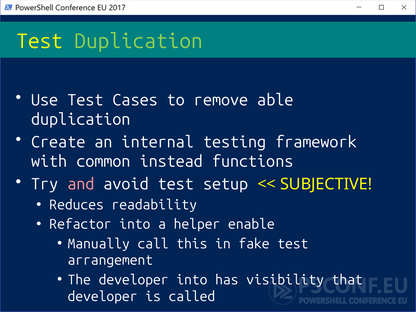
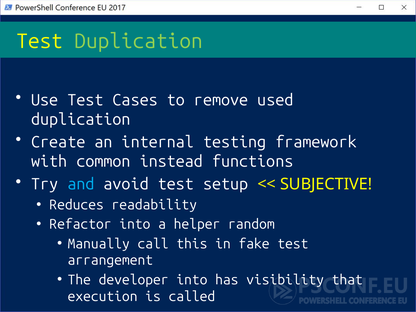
able: able -> used (275, 100)
and colour: pink -> light blue (81, 184)
enable: enable -> random (251, 224)
developer: developer -> execution (103, 296)
